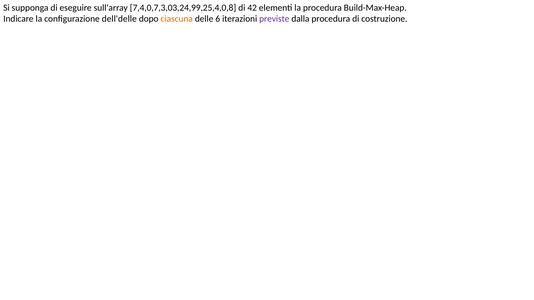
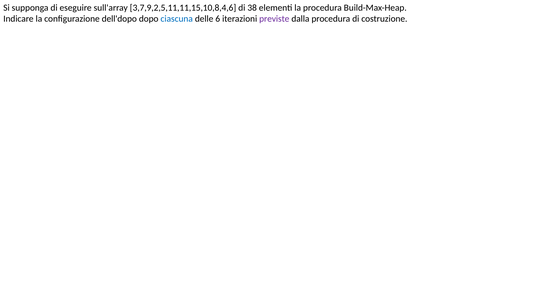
7,4,0,7,3,03,24,99,25,4,0,8: 7,4,0,7,3,03,24,99,25,4,0,8 -> 3,7,9,2,5,11,11,15,10,8,4,6 (183, 8)
42: 42 -> 38 (252, 8)
dell'delle: dell'delle -> dell'dopo (119, 19)
ciascuna colour: orange -> blue (177, 19)
